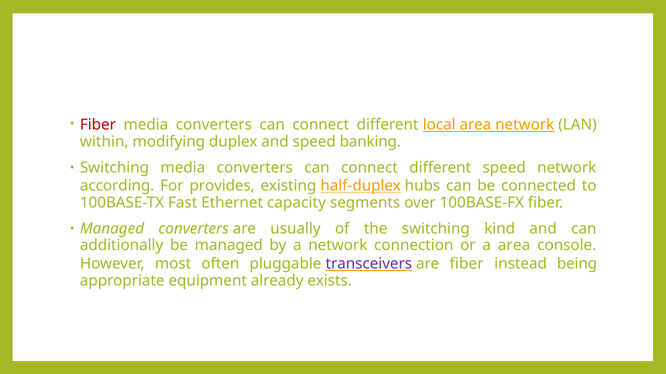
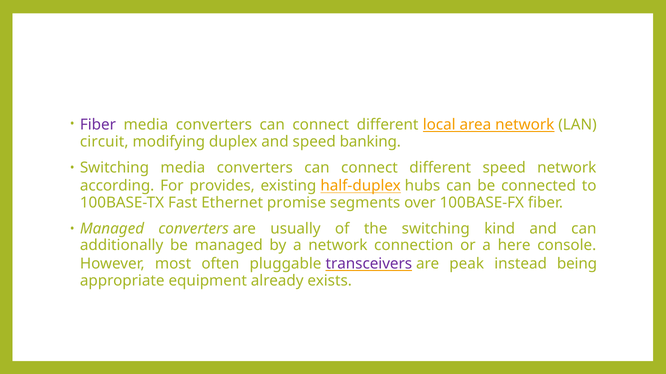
Fiber colour: red -> purple (98, 125)
within: within -> circuit (104, 142)
capacity: capacity -> promise (296, 203)
a area: area -> here (514, 246)
are fiber: fiber -> peak (467, 264)
